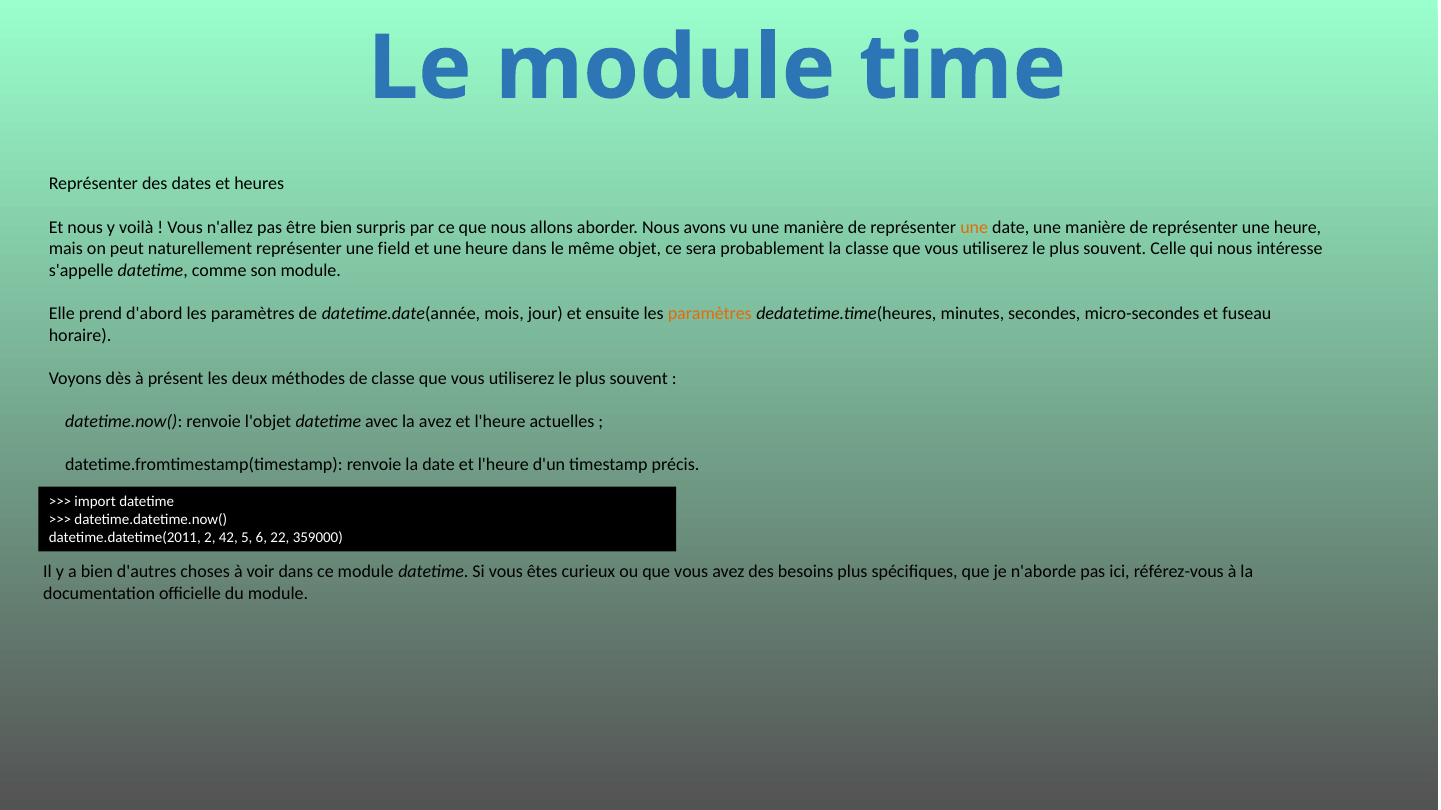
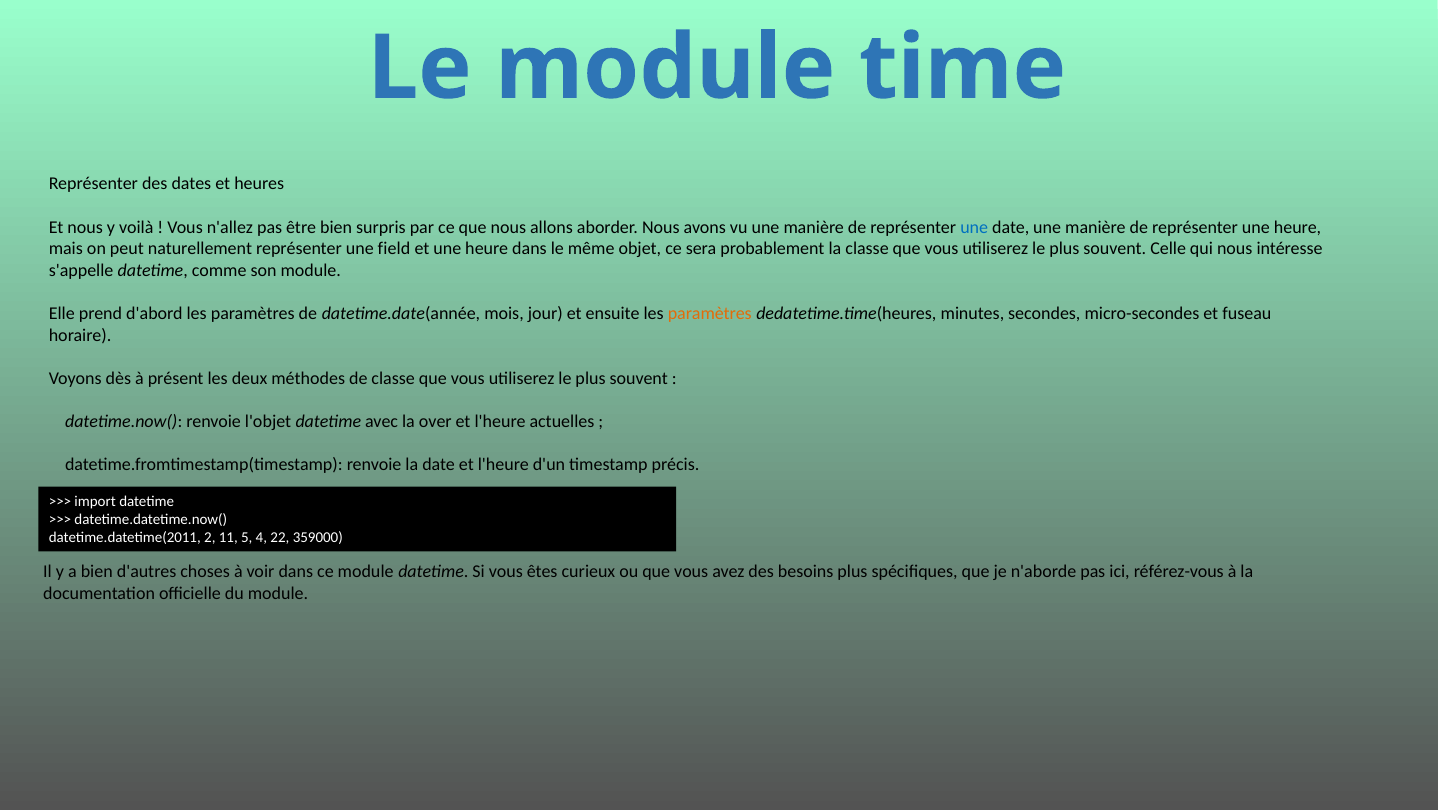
une colour: orange -> blue (974, 227)
la avez: avez -> over (435, 422)
42: 42 -> 11 (228, 538)
6: 6 -> 4 (261, 538)
